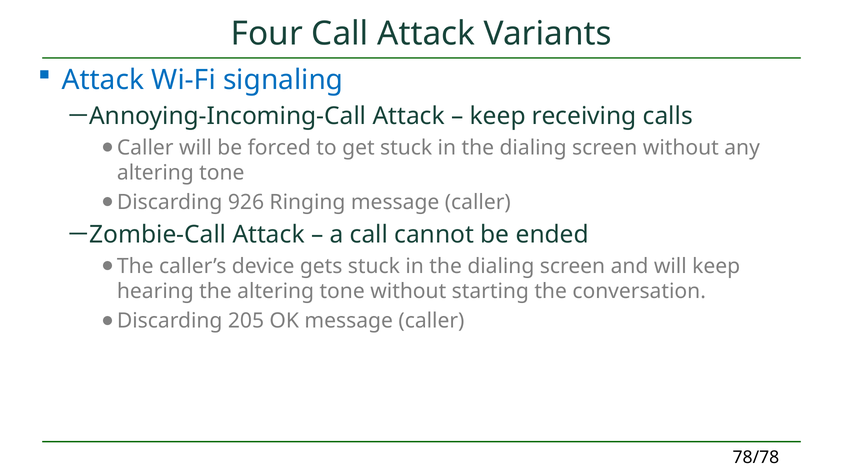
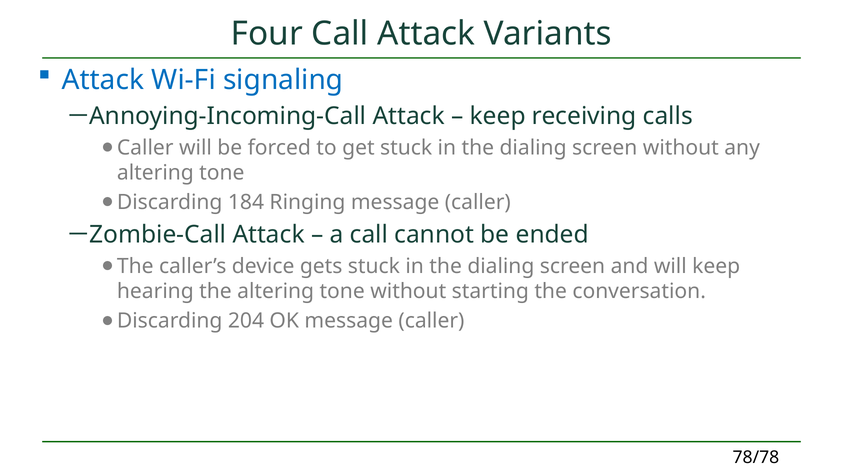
926: 926 -> 184 (246, 202)
205: 205 -> 204 (246, 321)
